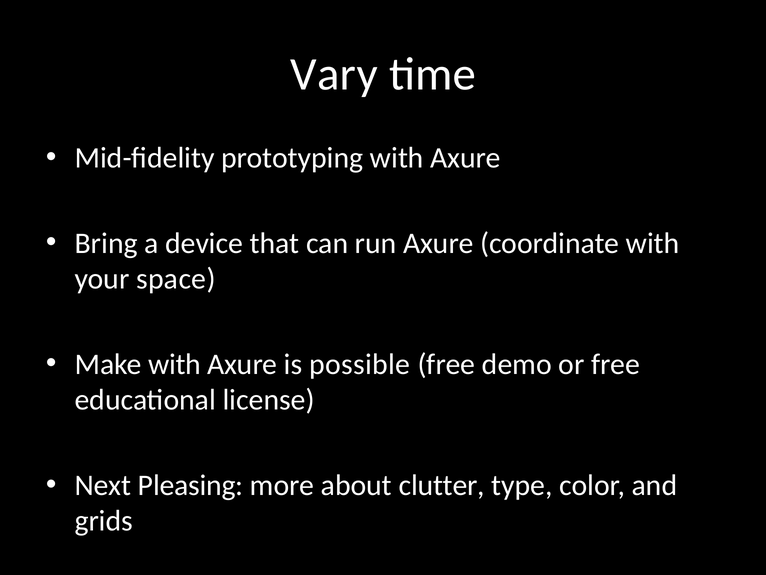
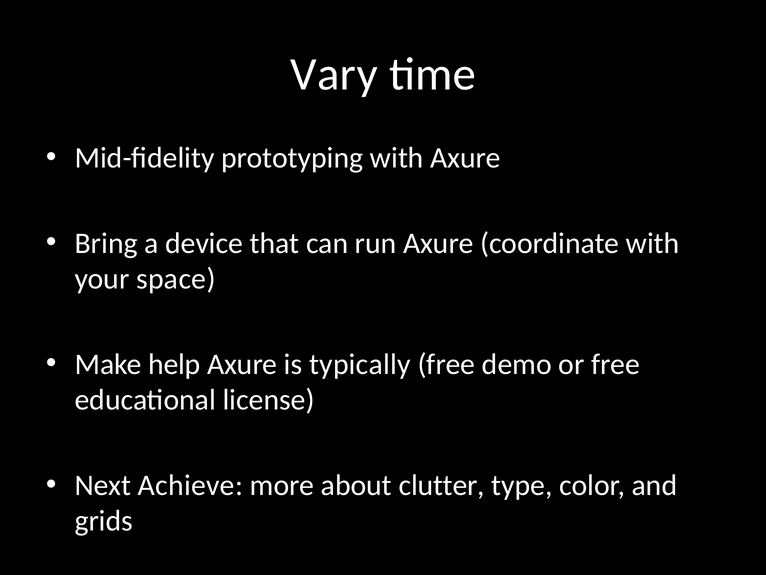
Make with: with -> help (174, 364)
possible: possible -> typically (360, 364)
Pleasing: Pleasing -> Achieve (190, 485)
